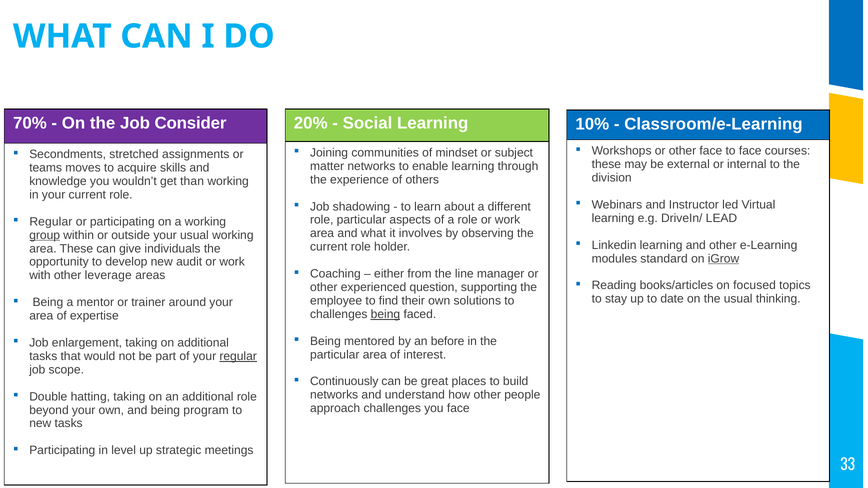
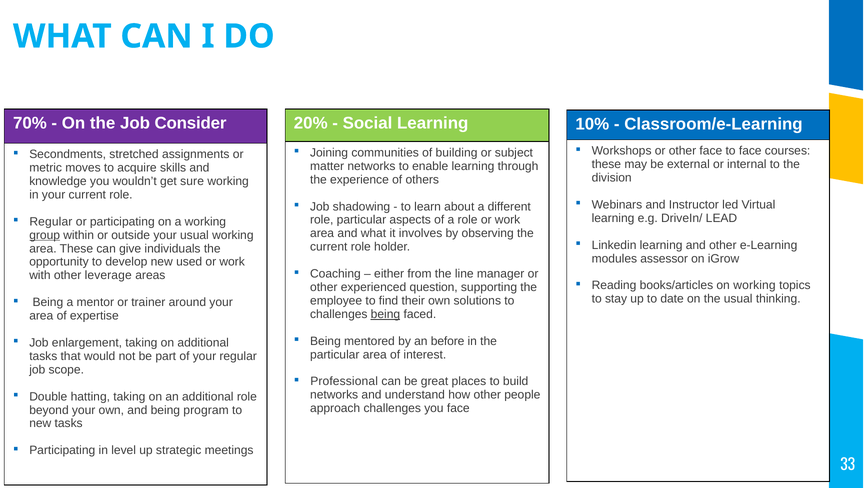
mindset: mindset -> building (457, 153)
teams: teams -> metric (46, 168)
than: than -> sure (192, 181)
standard: standard -> assessor (664, 259)
iGrow underline: present -> none (724, 259)
audit: audit -> used (189, 262)
on focused: focused -> working (755, 286)
regular underline: present -> none (238, 356)
Continuously: Continuously -> Professional (344, 382)
